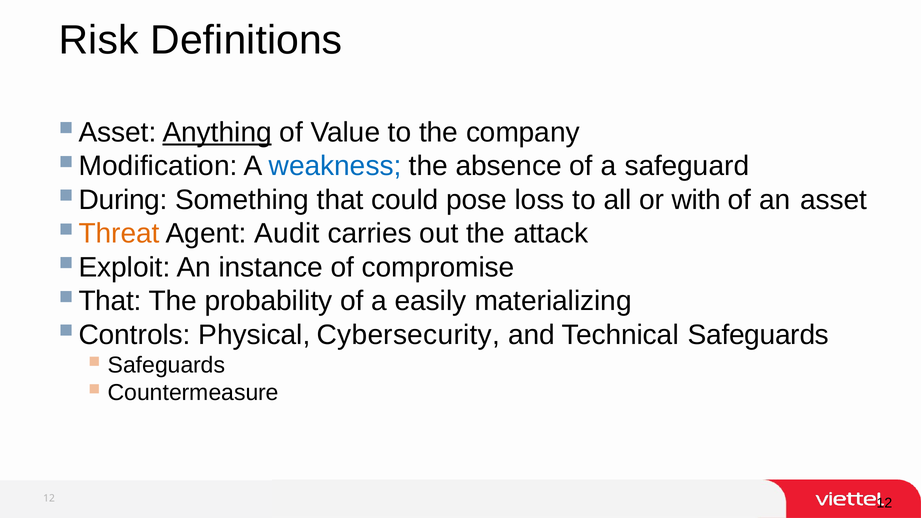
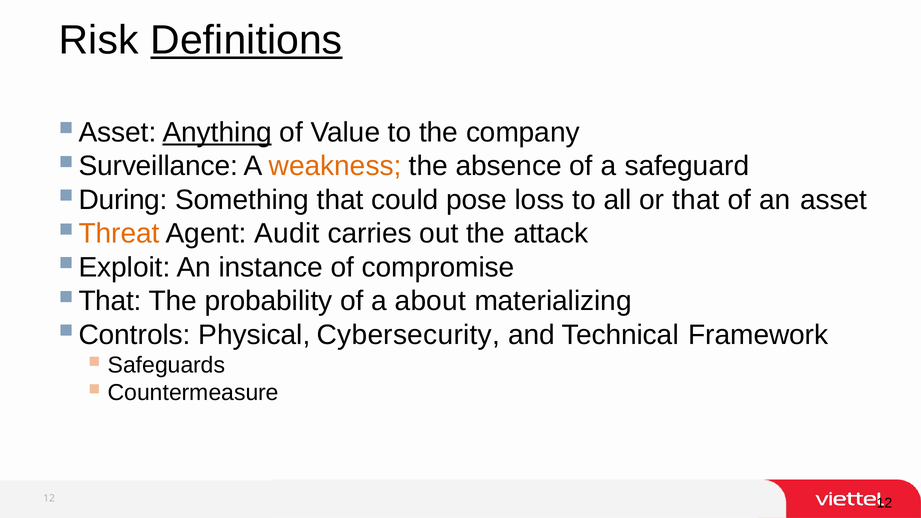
Definitions underline: none -> present (246, 40)
Modification: Modification -> Surveillance (158, 166)
weakness colour: blue -> orange (335, 166)
or with: with -> that (696, 200)
easily: easily -> about (430, 301)
Technical Safeguards: Safeguards -> Framework (758, 335)
